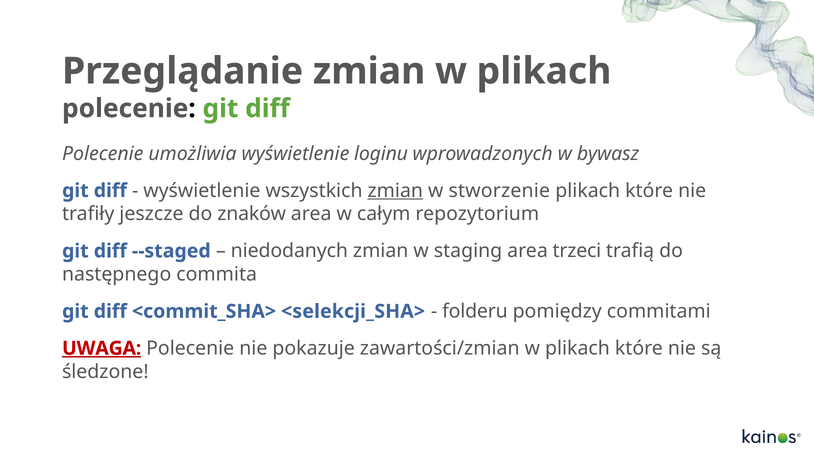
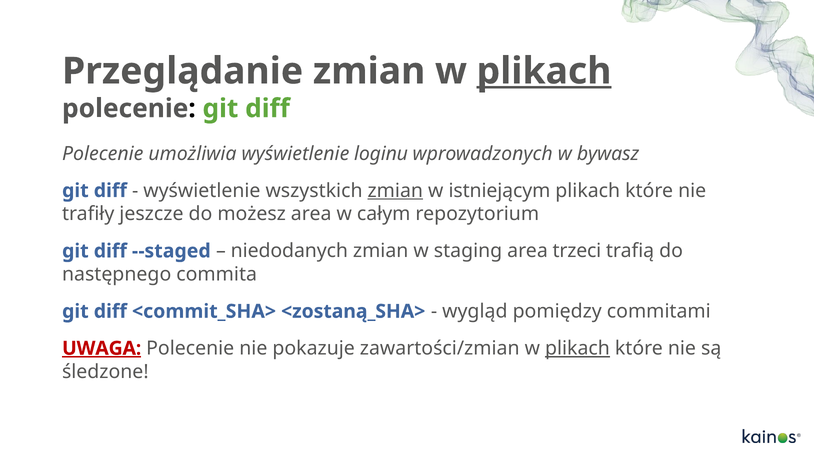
plikach underline: none -> present (544, 71)
stworzenie: stworzenie -> istniejącym (499, 191)
znaków: znaków -> możesz (252, 214)
<selekcji_SHA>: <selekcji_SHA> -> <zostaną_SHA> (353, 311)
folderu: folderu -> wygląd (475, 311)
plikach underline: none -> present (577, 348)
